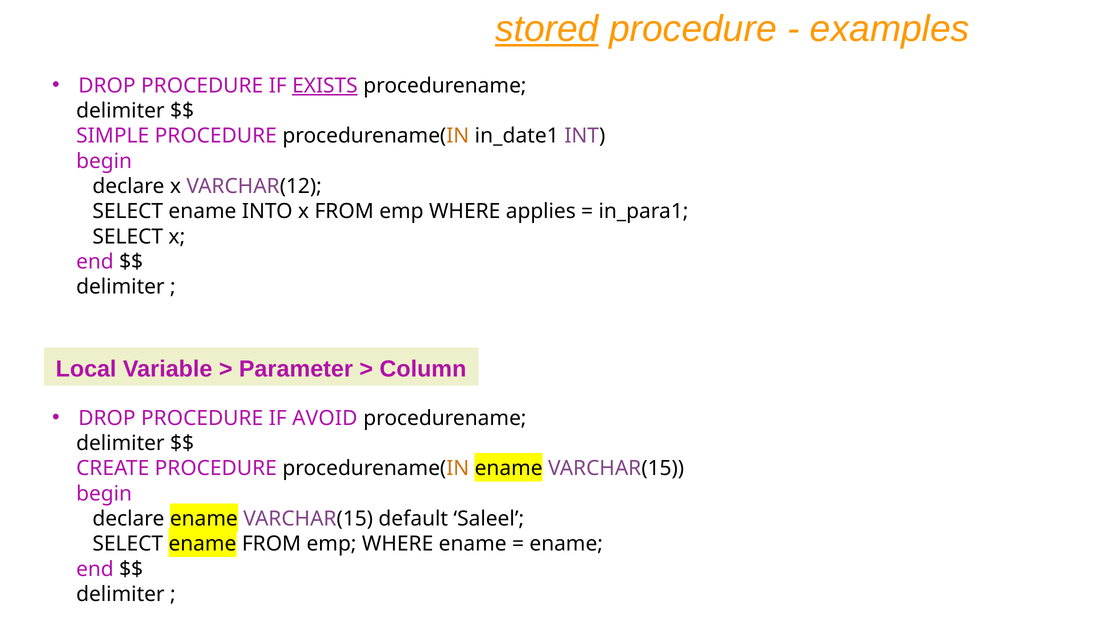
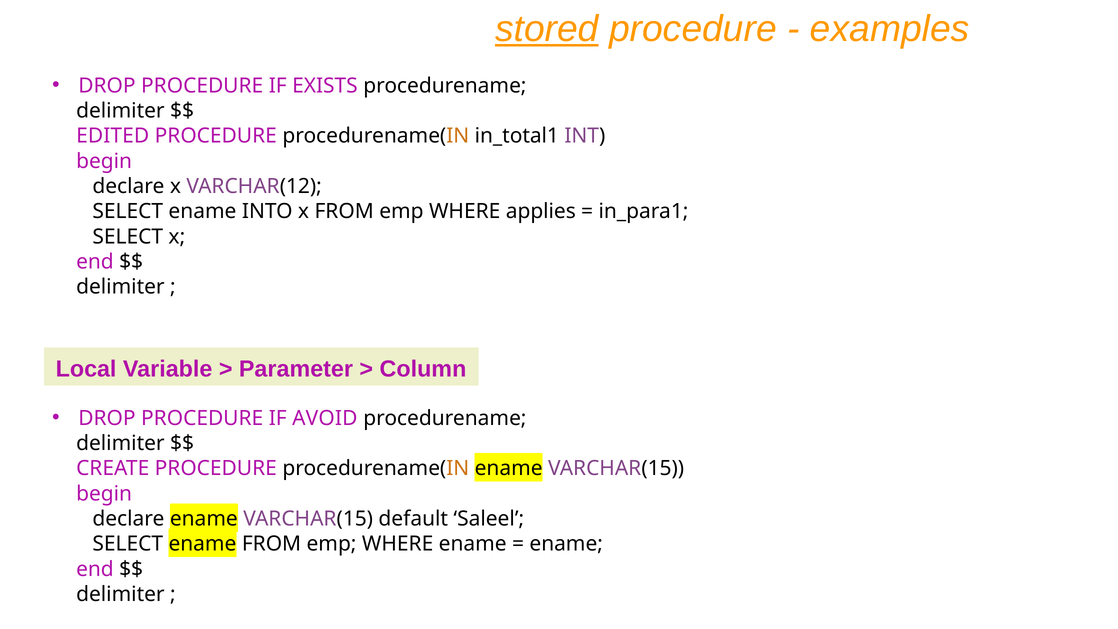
EXISTS underline: present -> none (325, 86)
SIMPLE: SIMPLE -> EDITED (113, 136)
in_date1: in_date1 -> in_total1 (517, 136)
